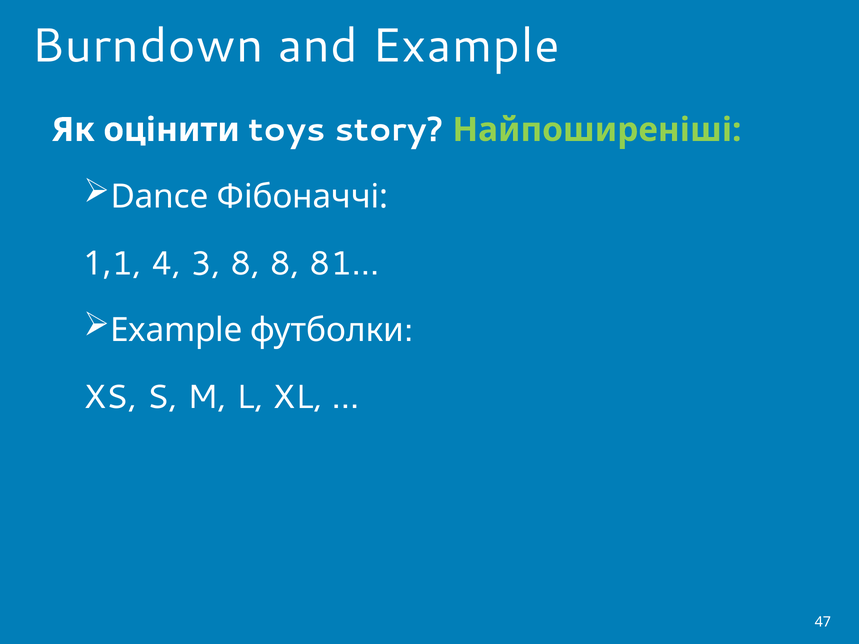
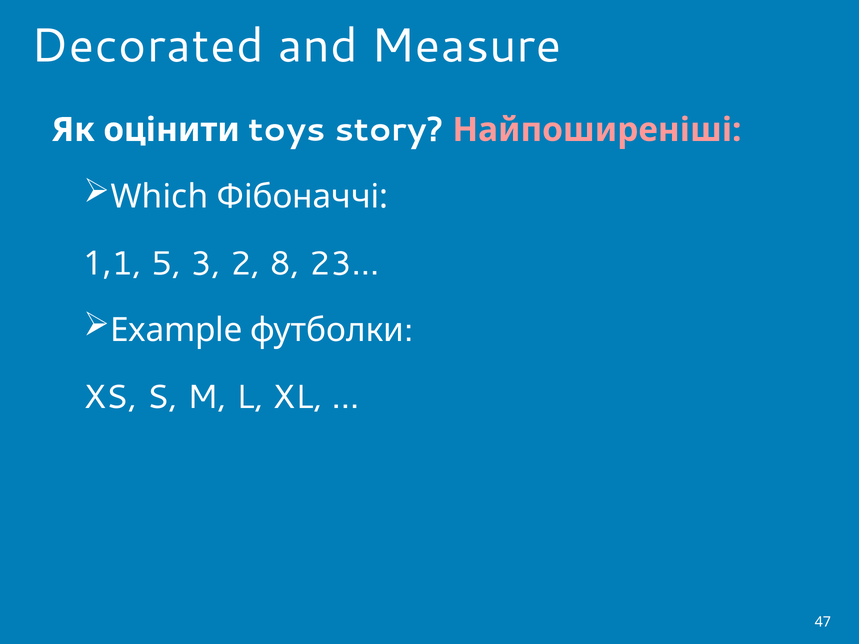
Burndown: Burndown -> Decorated (147, 46)
and Example: Example -> Measure (466, 46)
Найпоширеніші colour: light green -> pink (597, 130)
Dance: Dance -> Which (159, 197)
4: 4 -> 5 (166, 264)
3 8: 8 -> 2 (245, 264)
81…: 81… -> 23… (345, 264)
